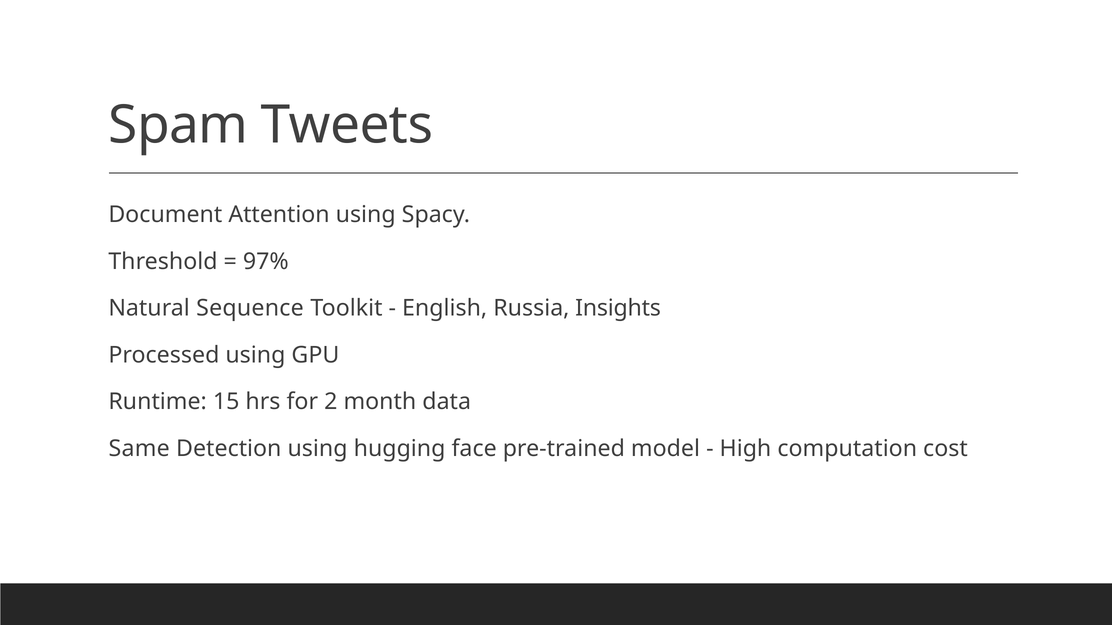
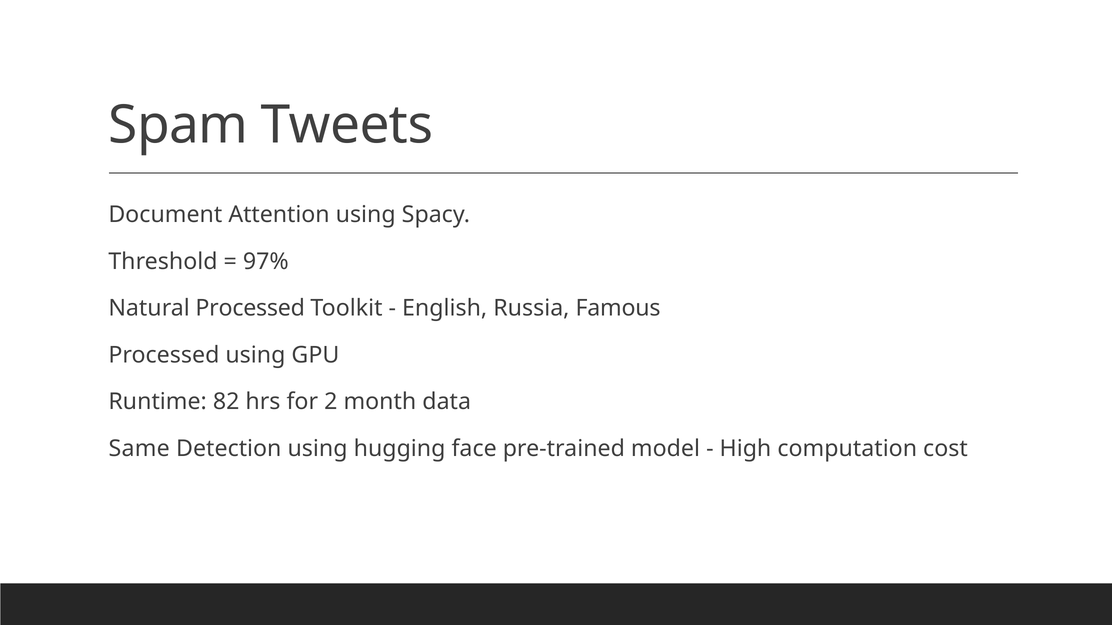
Natural Sequence: Sequence -> Processed (250, 308)
Insights: Insights -> Famous (618, 308)
15: 15 -> 82 (226, 402)
